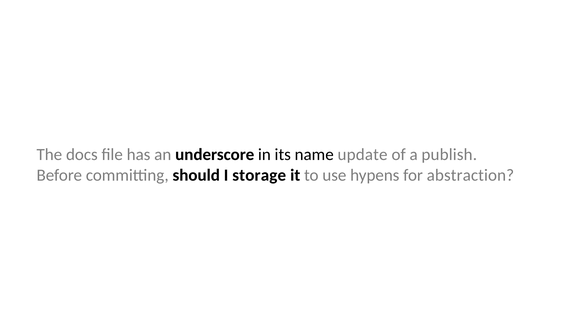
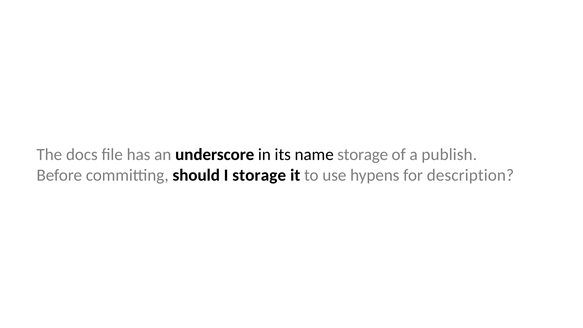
name update: update -> storage (363, 155)
abstraction: abstraction -> description (470, 175)
